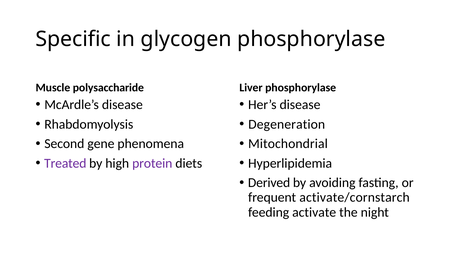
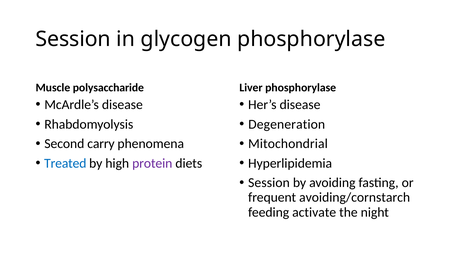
Specific: Specific -> Session (73, 39)
gene: gene -> carry (101, 144)
Treated colour: purple -> blue (65, 163)
Derived: Derived -> Session (269, 183)
activate/cornstarch: activate/cornstarch -> avoiding/cornstarch (355, 198)
